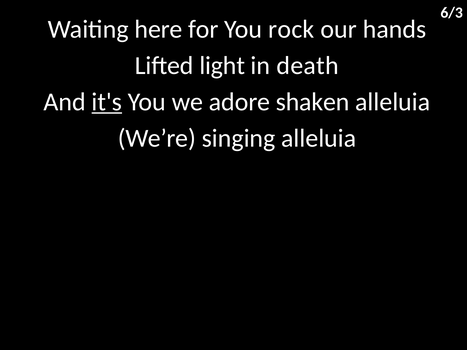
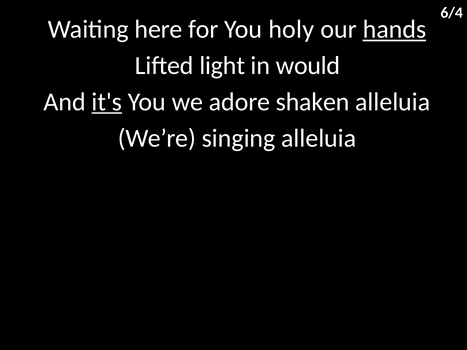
6/3: 6/3 -> 6/4 (452, 13)
rock: rock -> holy (291, 29)
hands underline: none -> present (394, 29)
death: death -> would (308, 66)
